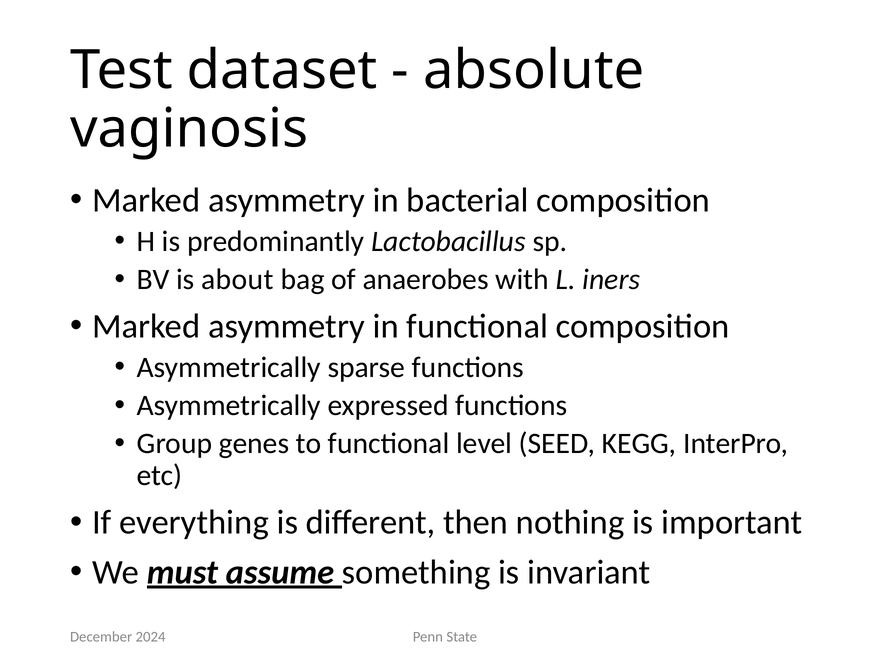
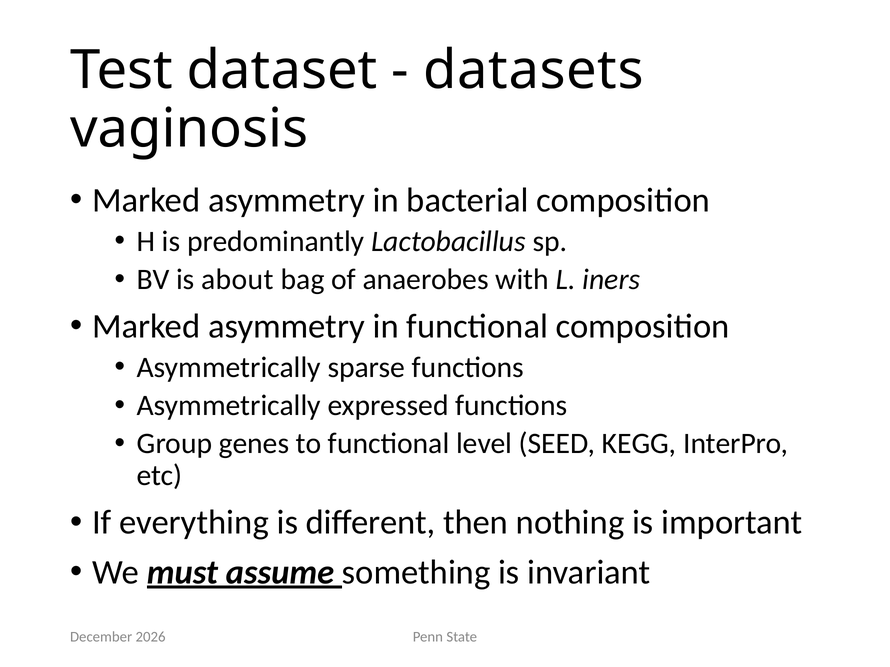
absolute: absolute -> datasets (534, 70)
2024: 2024 -> 2026 (151, 637)
